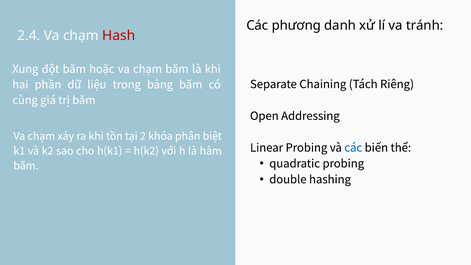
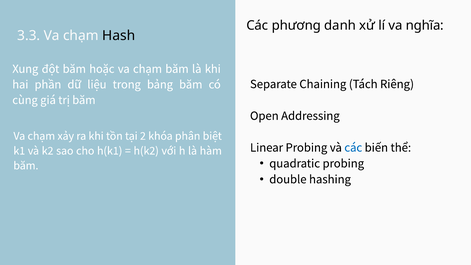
tránh: tránh -> nghĩa (425, 25)
2.4: 2.4 -> 3.3 (29, 36)
Hash colour: red -> black (119, 36)
